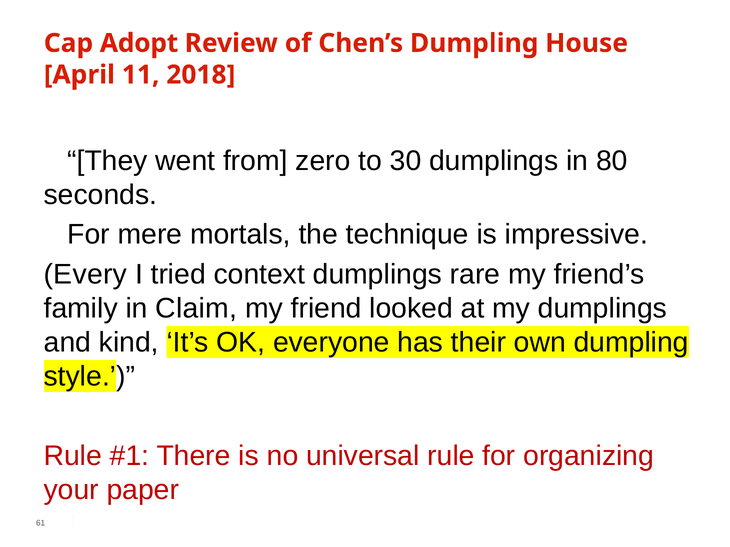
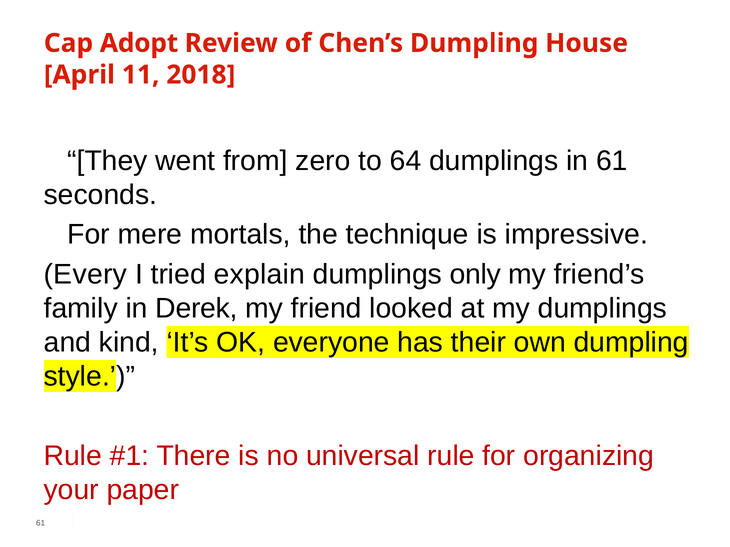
30: 30 -> 64 (406, 161)
in 80: 80 -> 61 (612, 161)
context: context -> explain (259, 275)
rare: rare -> only (475, 275)
Claim: Claim -> Derek (197, 309)
